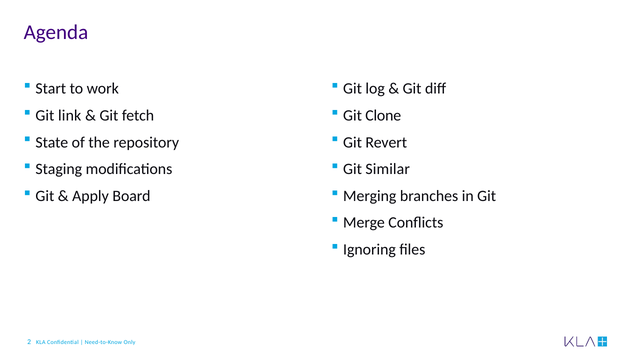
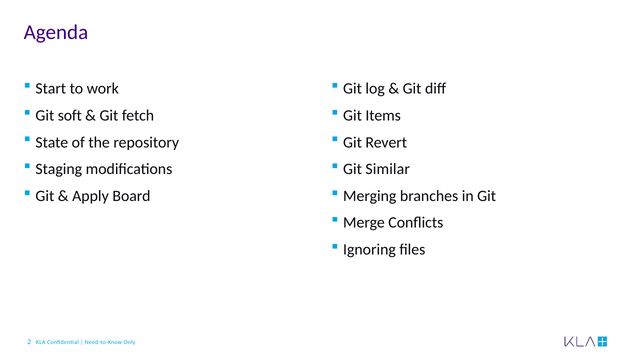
link: link -> soft (70, 115)
Clone: Clone -> Items (383, 115)
